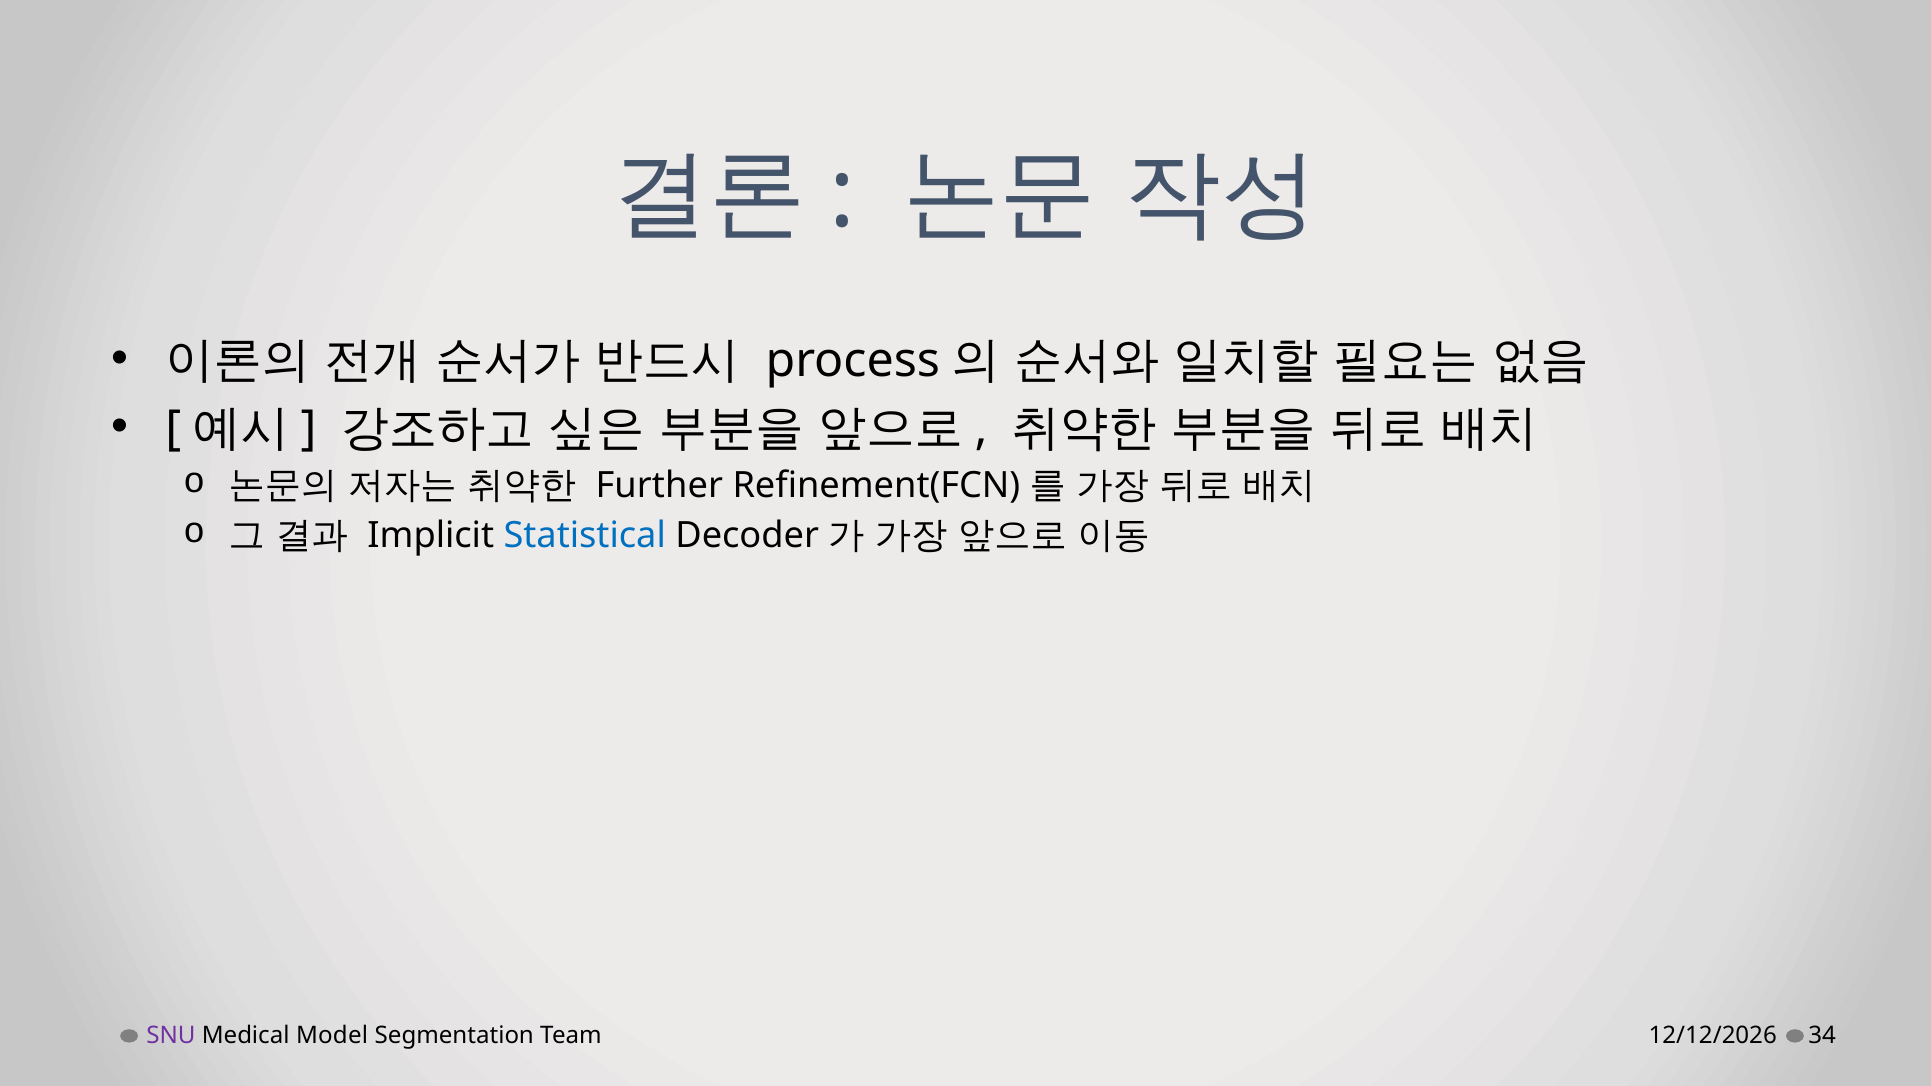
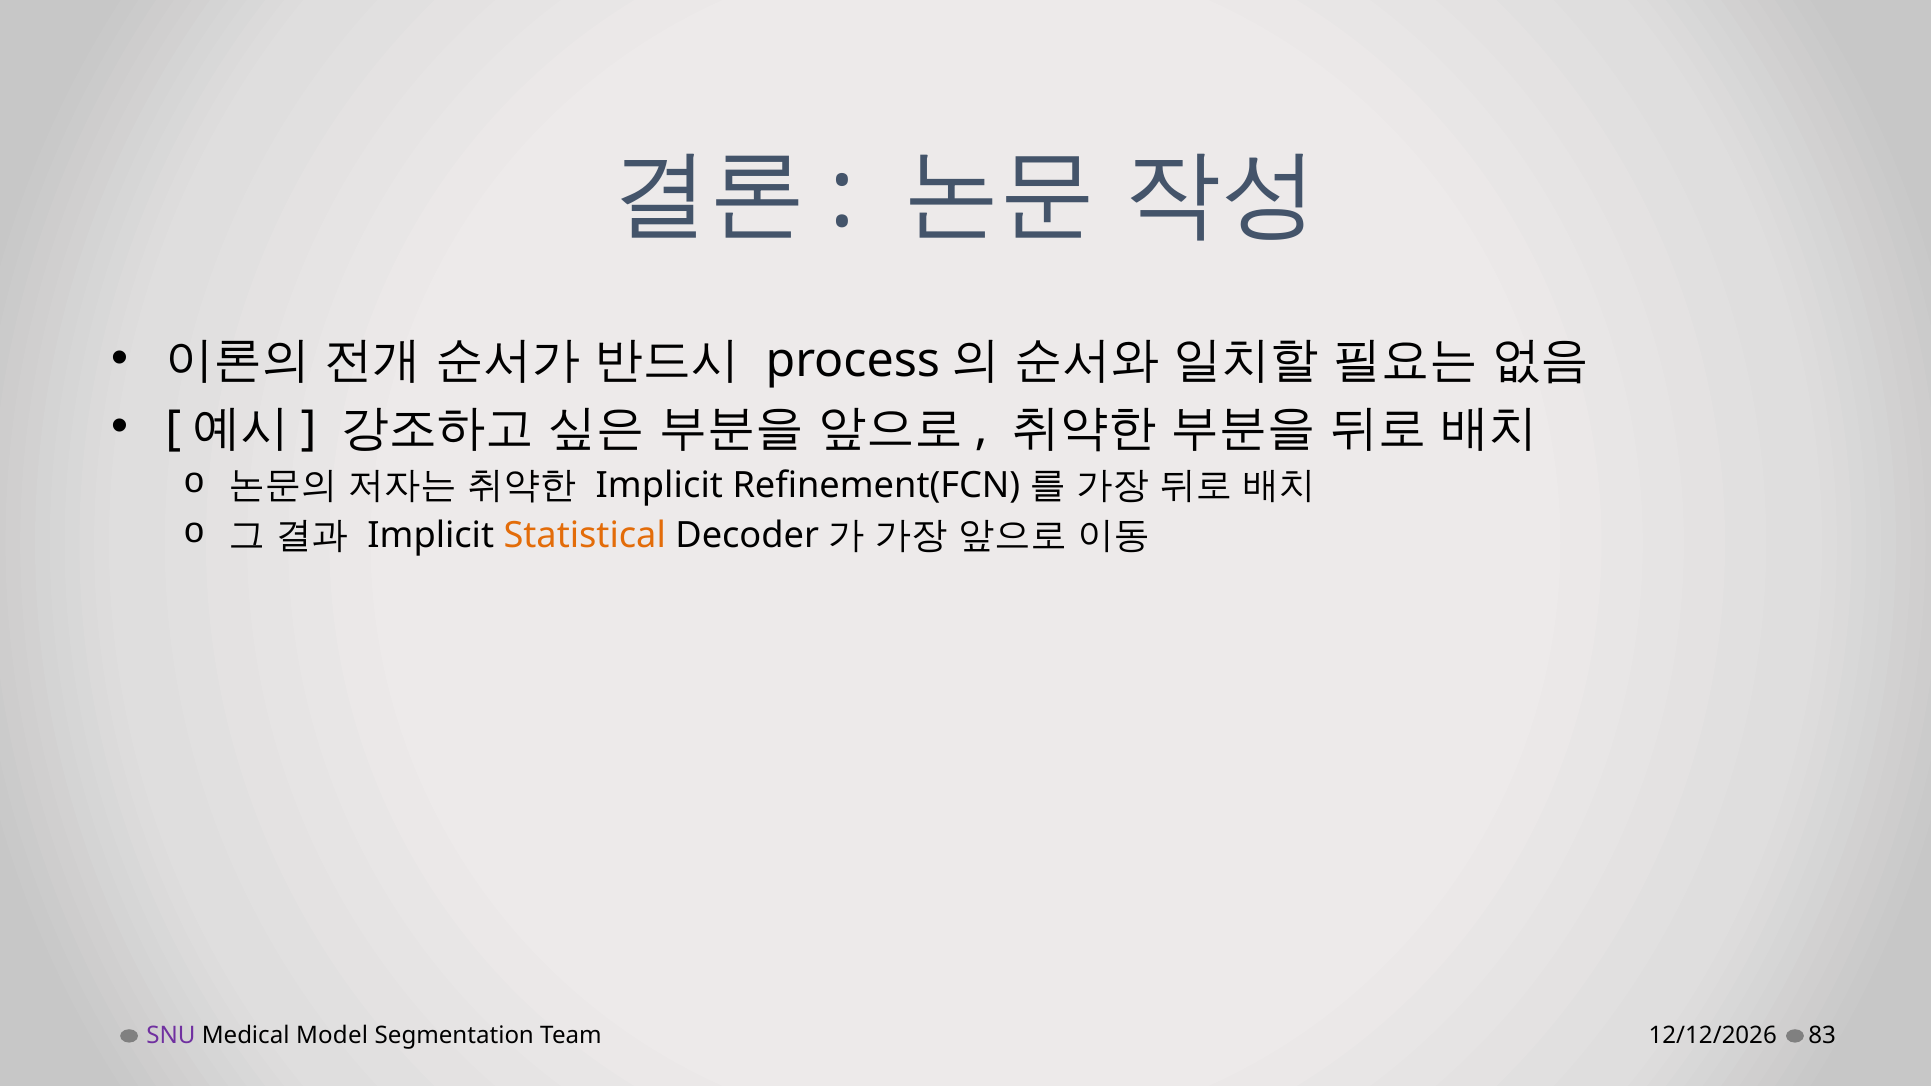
Further: Further -> Implicit (659, 485)
Statistical colour: blue -> orange (585, 536)
34: 34 -> 83 (1822, 1035)
